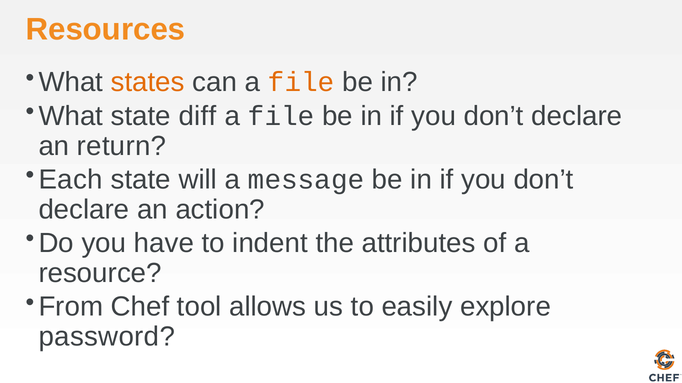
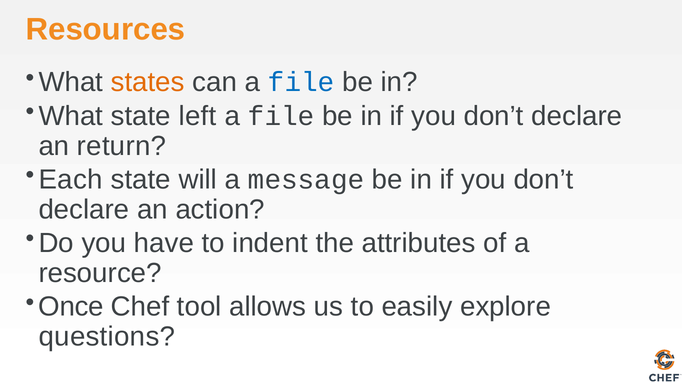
file colour: orange -> blue (301, 83)
diff: diff -> left (198, 116)
From: From -> Once (71, 307)
password: password -> questions (107, 337)
